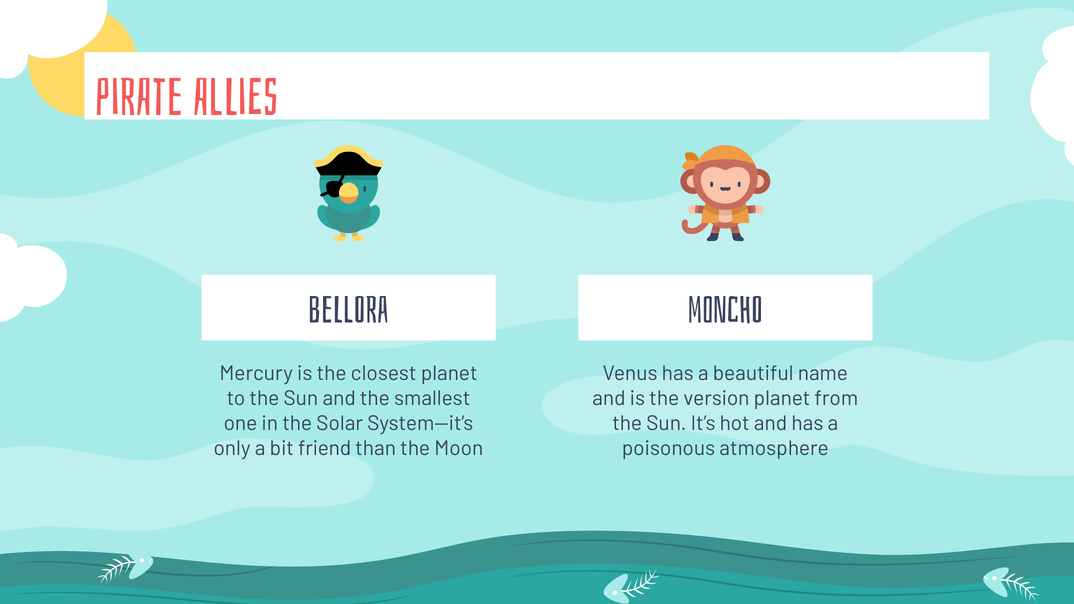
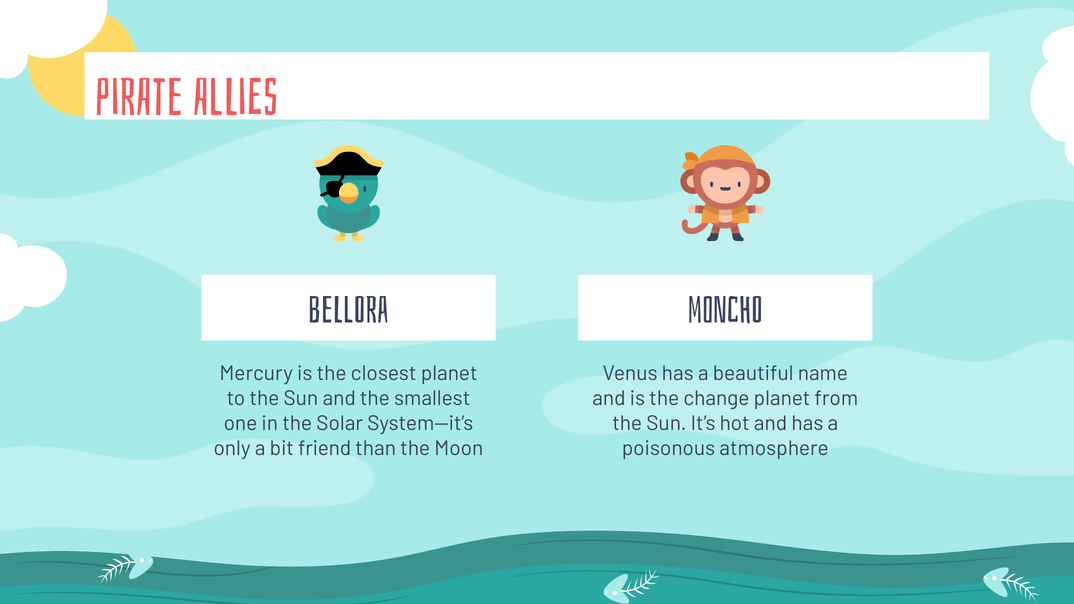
version: version -> change (716, 398)
